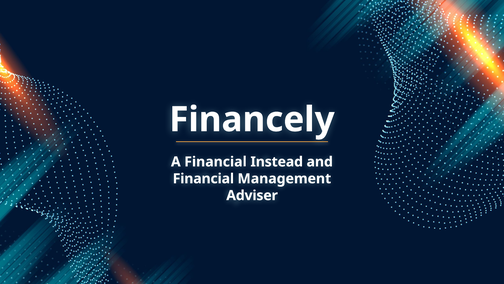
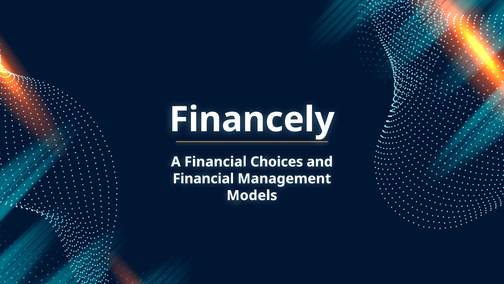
Instead: Instead -> Choices (277, 162)
Adviser: Adviser -> Models (252, 195)
